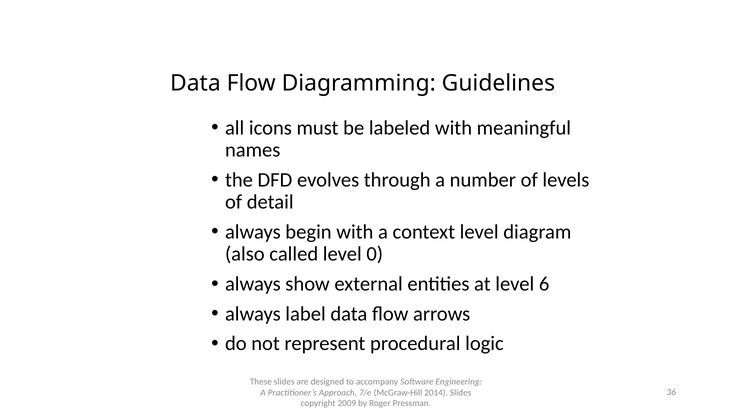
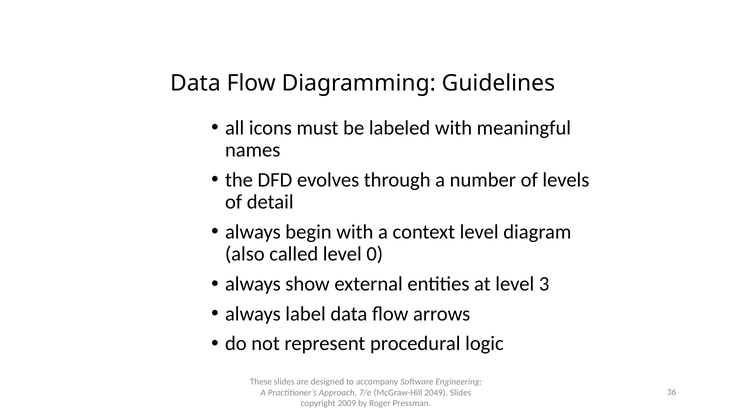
6: 6 -> 3 (544, 285)
2014: 2014 -> 2049 (436, 393)
